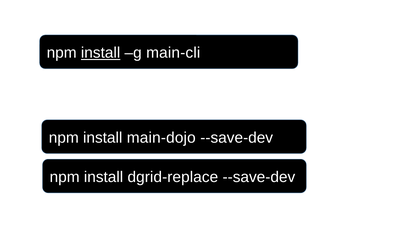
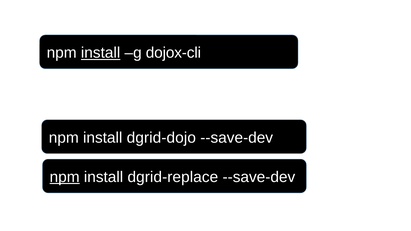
main-cli: main-cli -> dojox-cli (173, 53)
main-dojo: main-dojo -> dgrid-dojo (161, 138)
npm underline: none -> present (65, 177)
